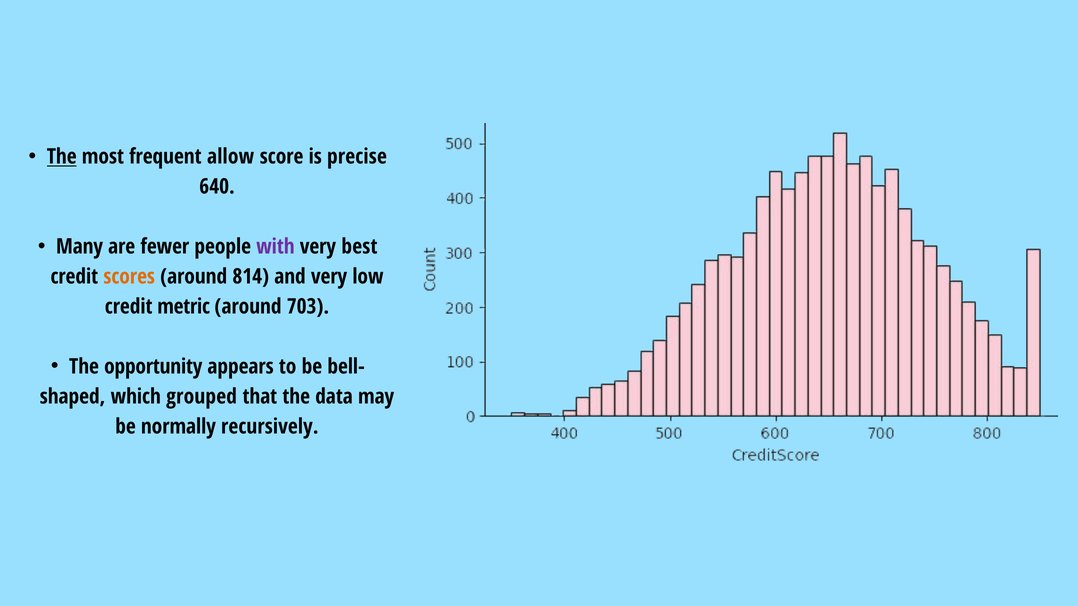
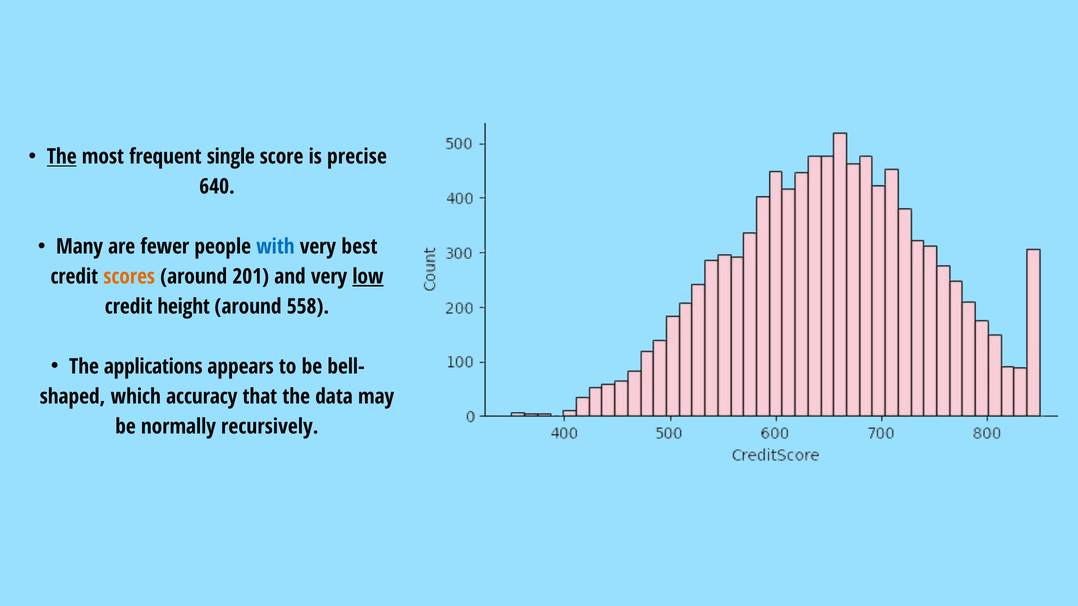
allow: allow -> single (231, 157)
with colour: purple -> blue (275, 247)
814: 814 -> 201 (251, 277)
low underline: none -> present (368, 277)
metric: metric -> height (184, 307)
703: 703 -> 558 (308, 307)
opportunity: opportunity -> applications (153, 367)
grouped: grouped -> accuracy (202, 397)
